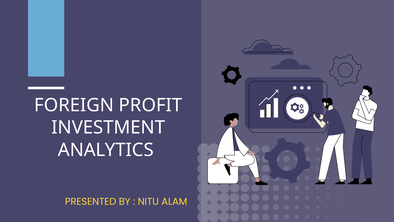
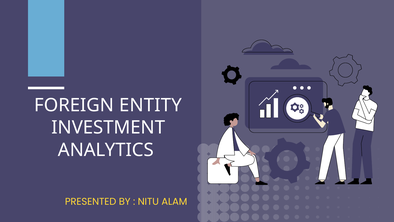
PROFIT: PROFIT -> ENTITY (150, 105)
